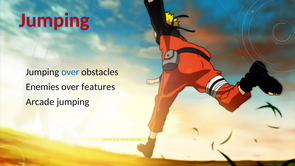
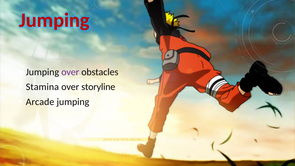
over colour: blue -> purple (70, 72)
Enemies: Enemies -> Stamina (42, 87)
features: features -> storyline (98, 87)
